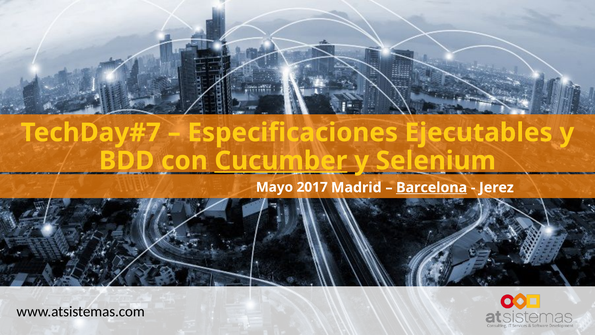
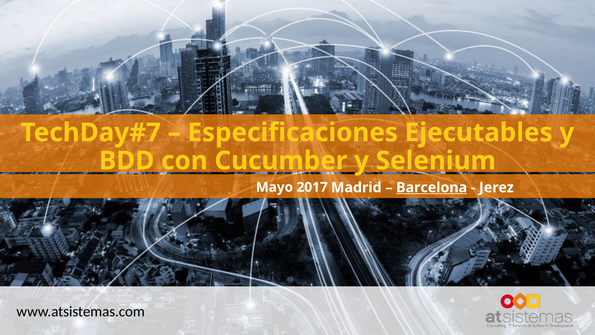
Cucumber underline: present -> none (281, 161)
